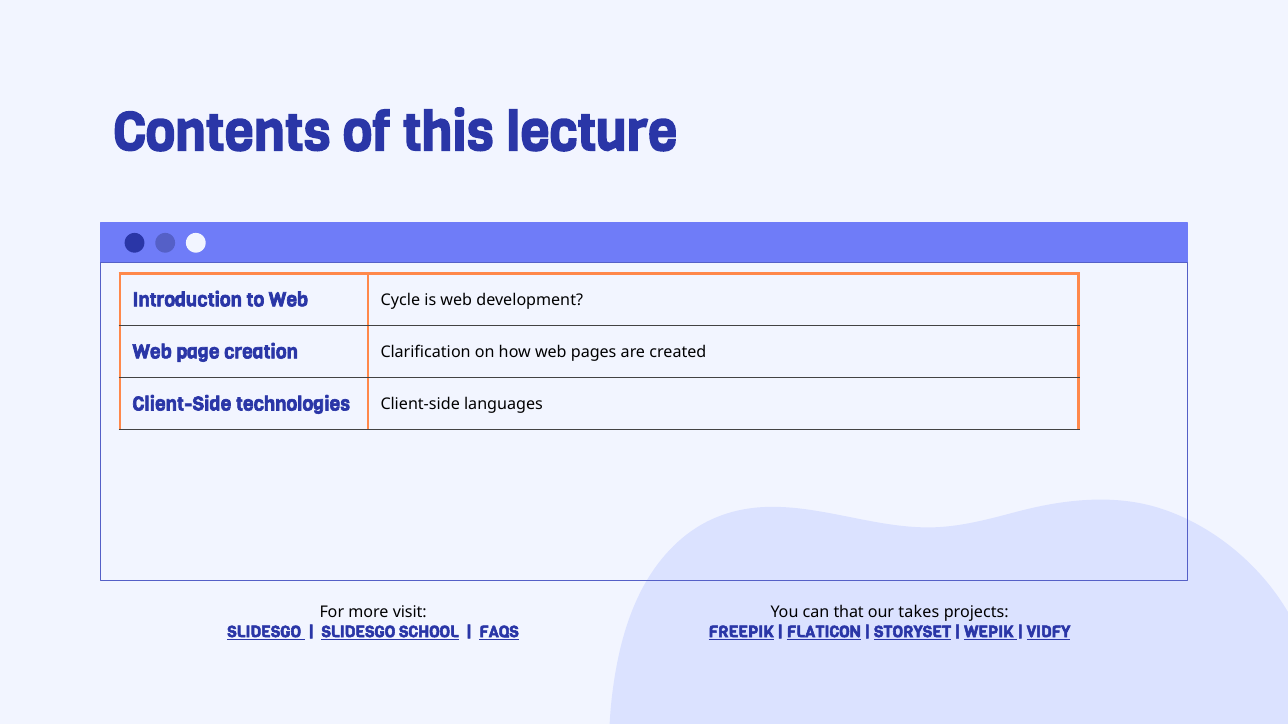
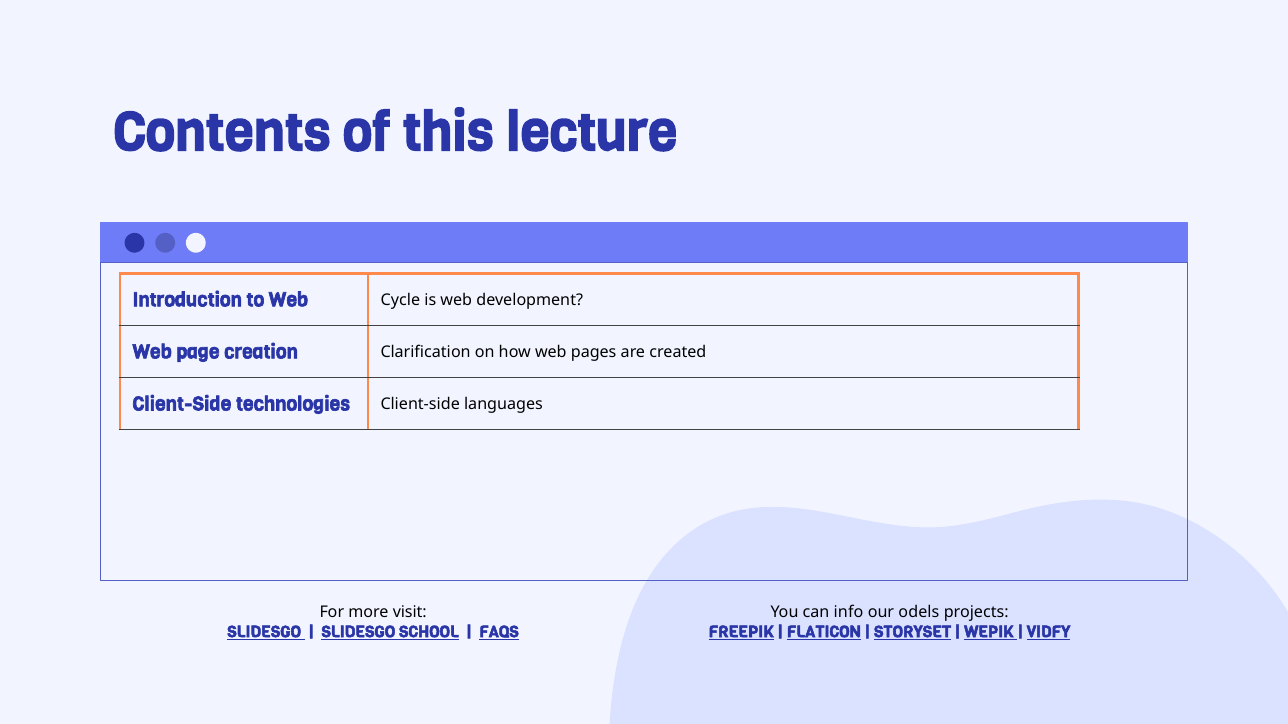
that: that -> info (849, 613)
takes: takes -> odels (919, 613)
